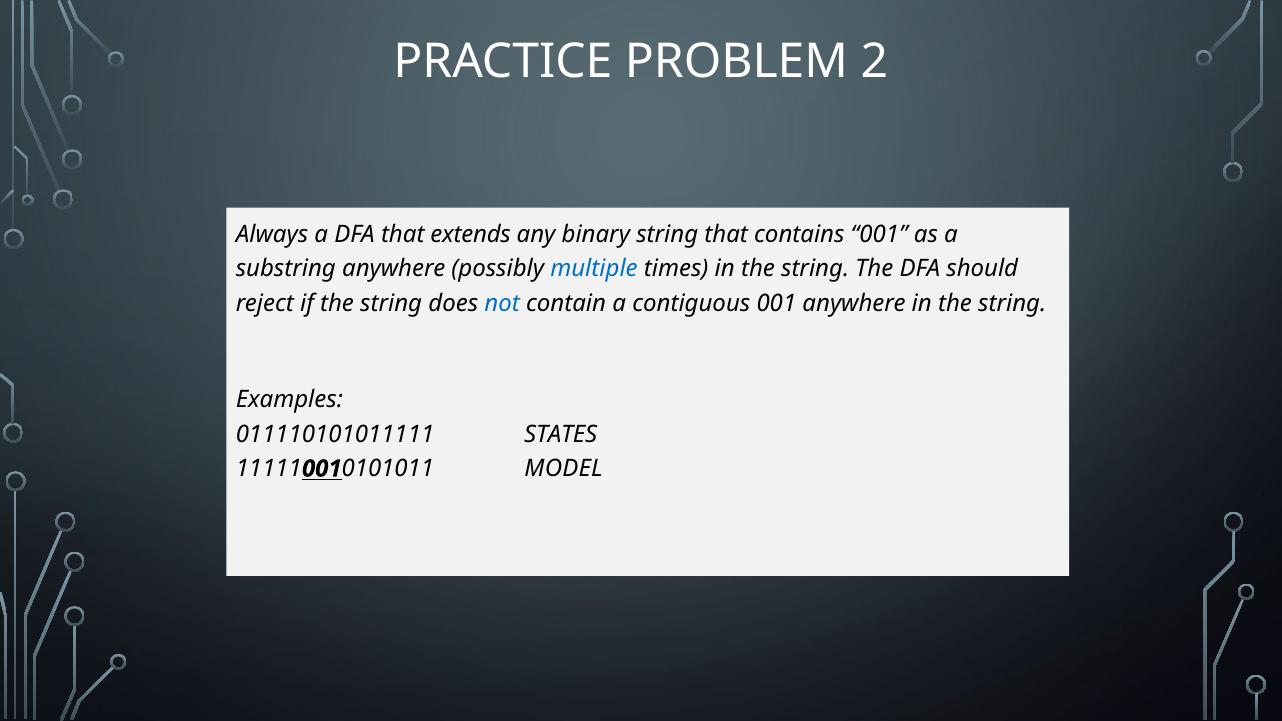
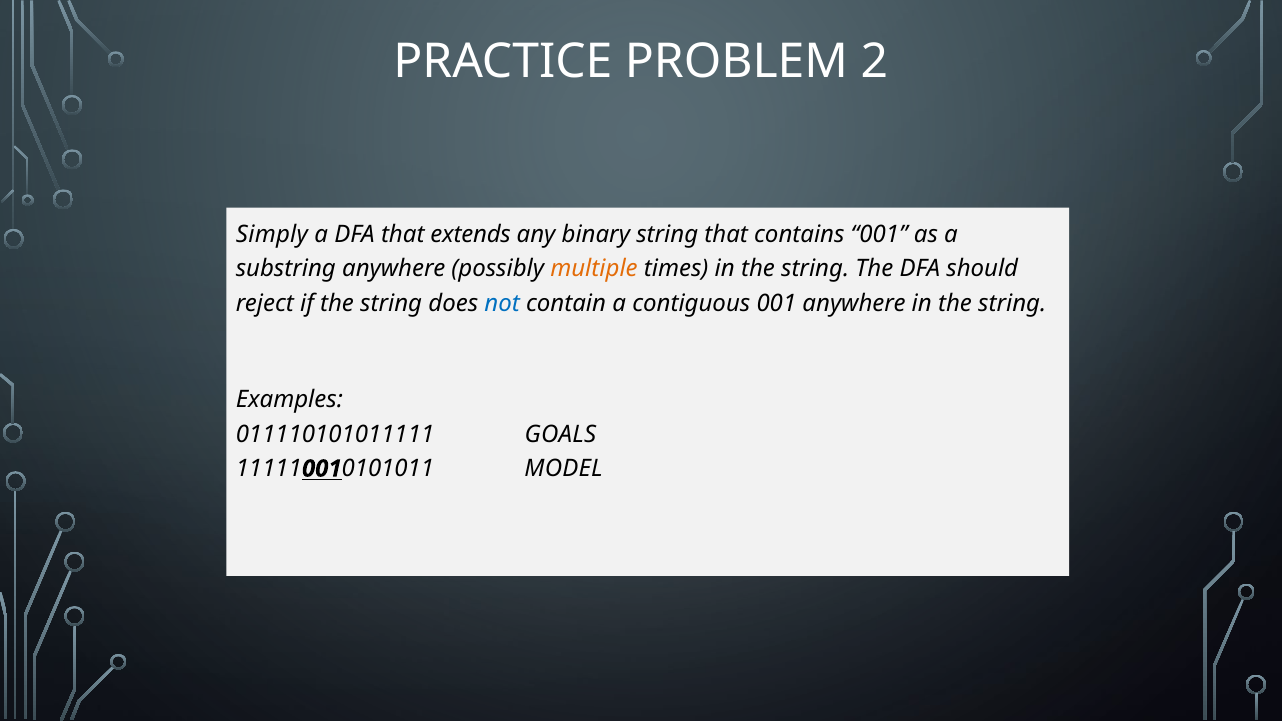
Always: Always -> Simply (272, 234)
multiple colour: blue -> orange (594, 269)
STATES: STATES -> GOALS (560, 434)
